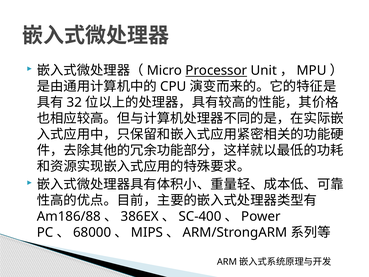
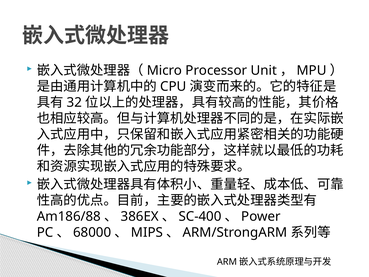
Processor underline: present -> none (216, 71)
